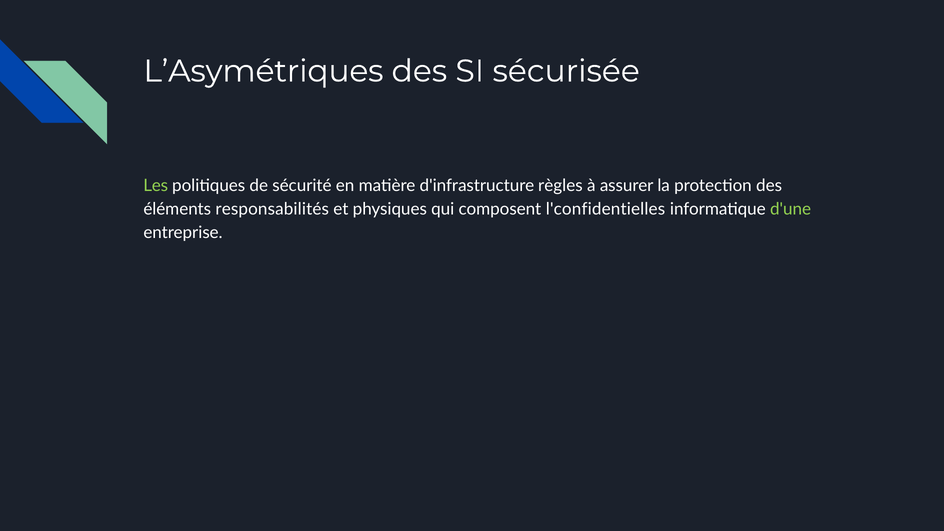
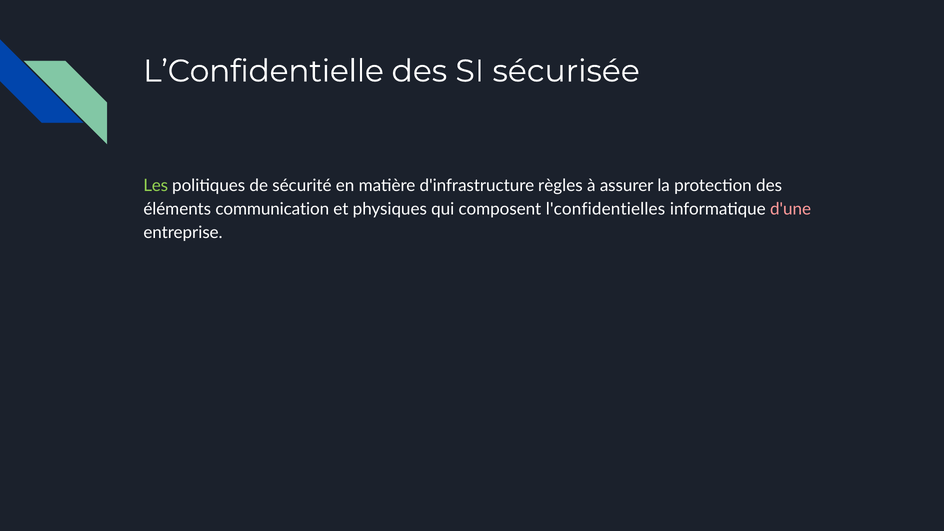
L’Asymétriques: L’Asymétriques -> L’Confidentielle (263, 71)
responsabilités: responsabilités -> communication (272, 209)
d'une colour: light green -> pink (791, 209)
